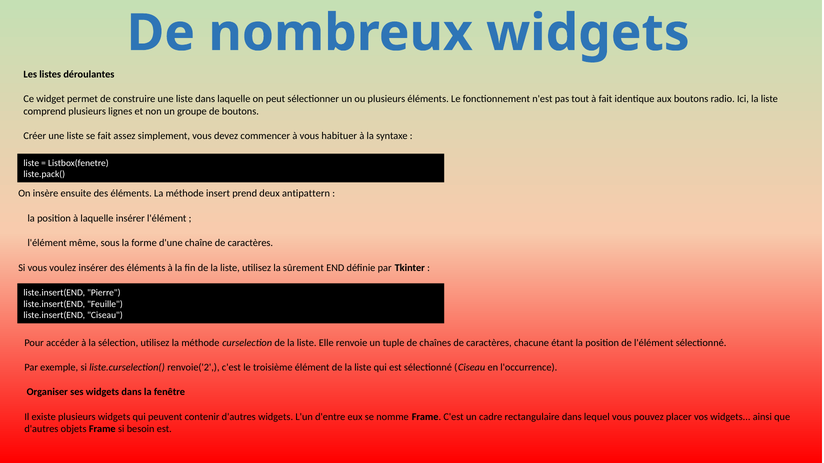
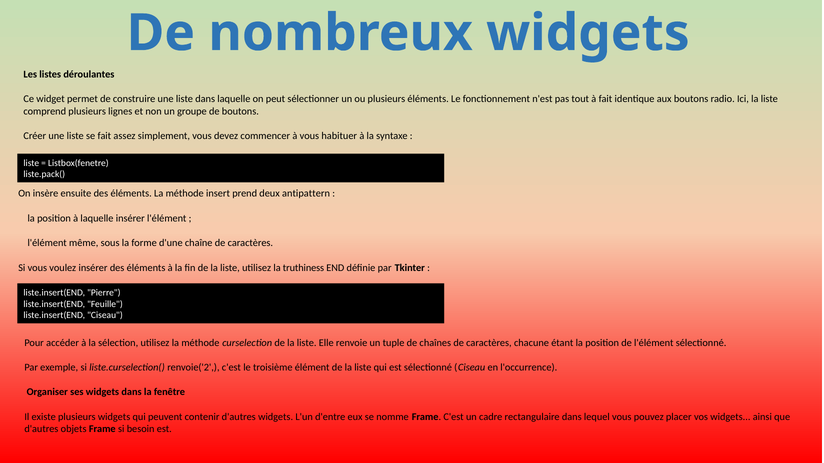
sûrement: sûrement -> truthiness (304, 268)
